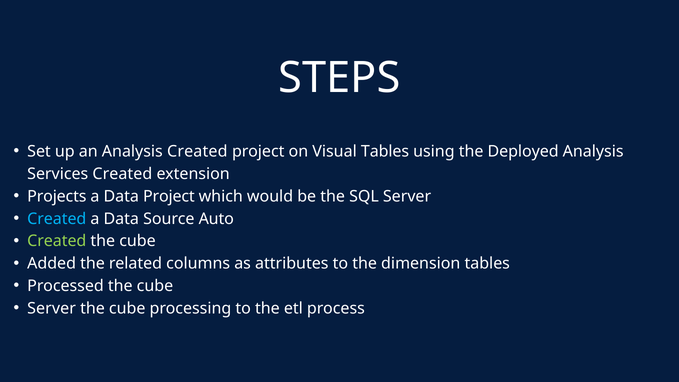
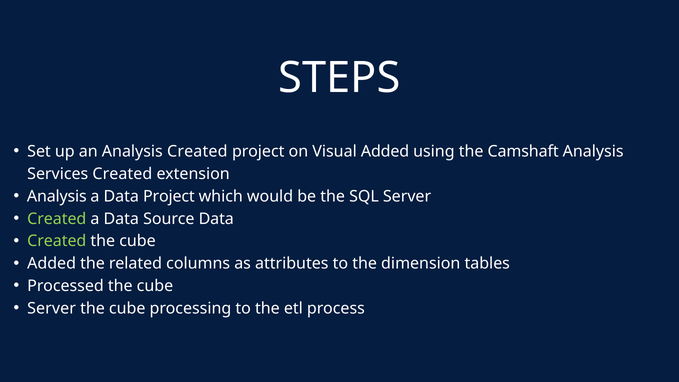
Visual Tables: Tables -> Added (385, 151)
Deployed: Deployed -> Camshaft (523, 151)
Projects: Projects -> Analysis (57, 196)
Created colour: light blue -> light green (57, 219)
Source Auto: Auto -> Data (216, 219)
